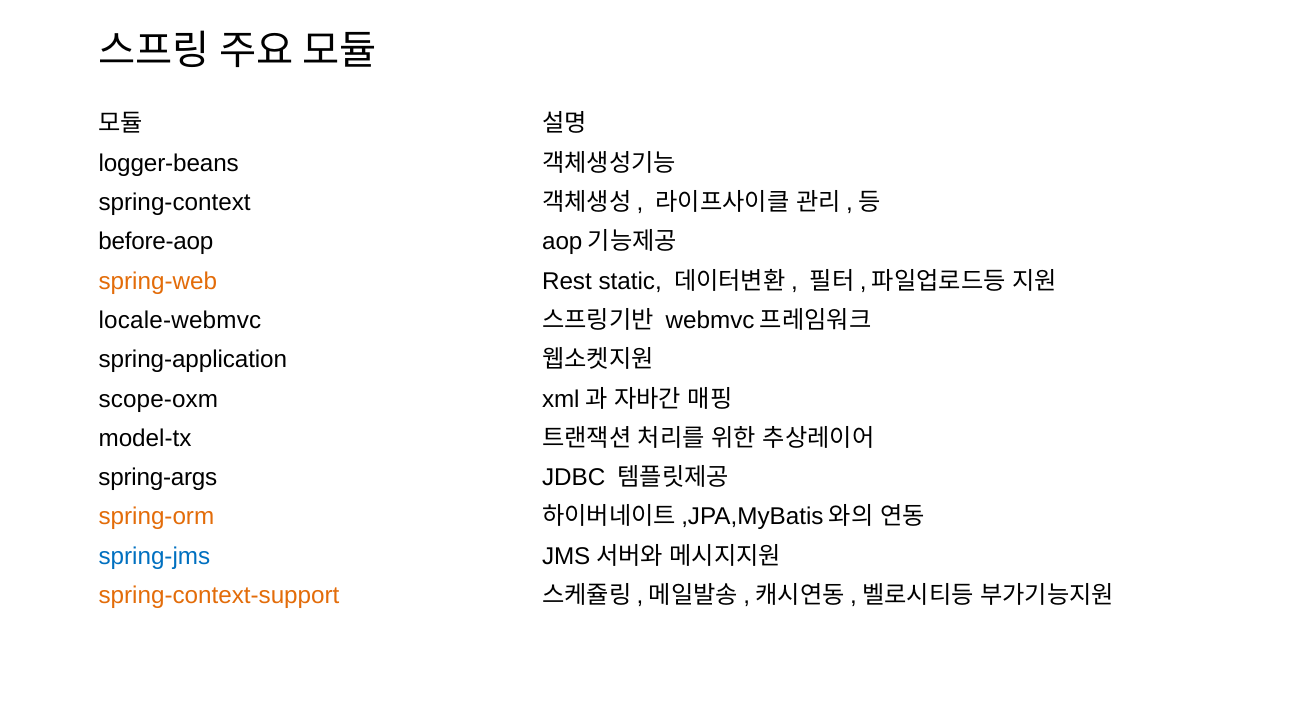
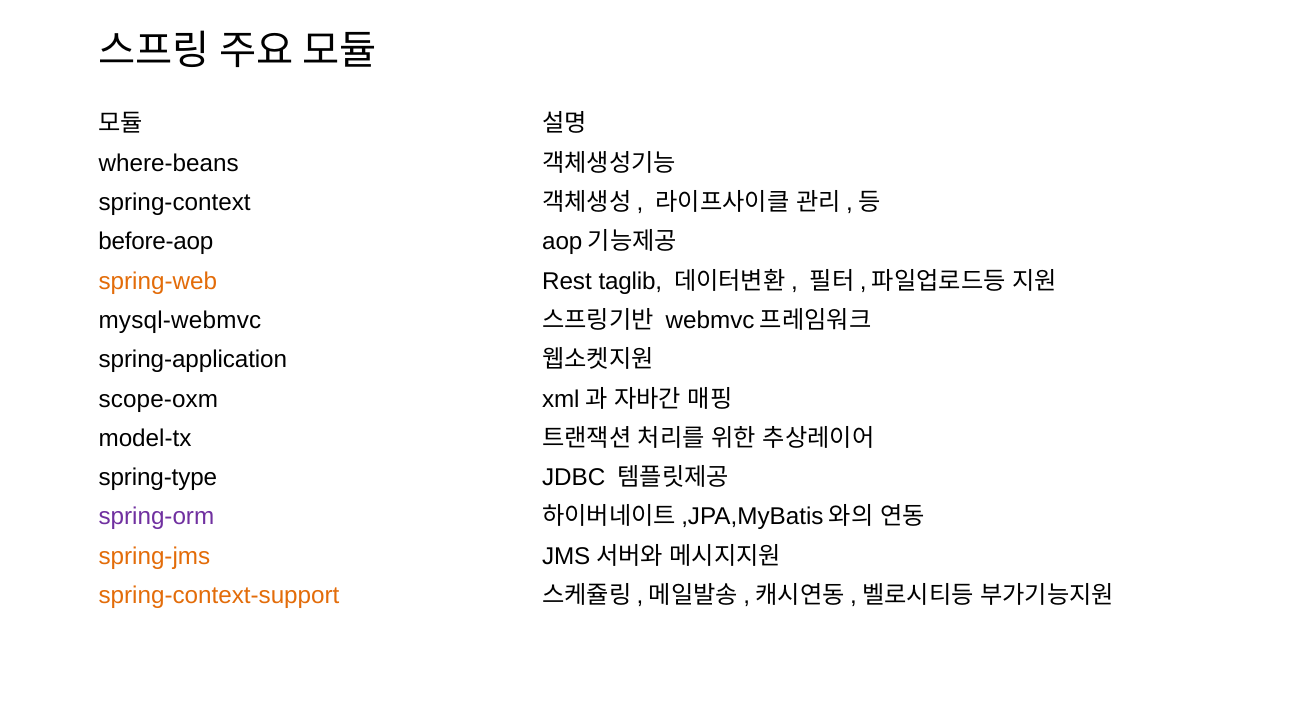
logger-beans: logger-beans -> where-beans (169, 163)
static: static -> taglib (630, 281)
locale-webmvc: locale-webmvc -> mysql-webmvc (180, 321)
spring-args: spring-args -> spring-type (158, 478)
spring-orm colour: orange -> purple (156, 517)
spring-jms colour: blue -> orange (154, 556)
